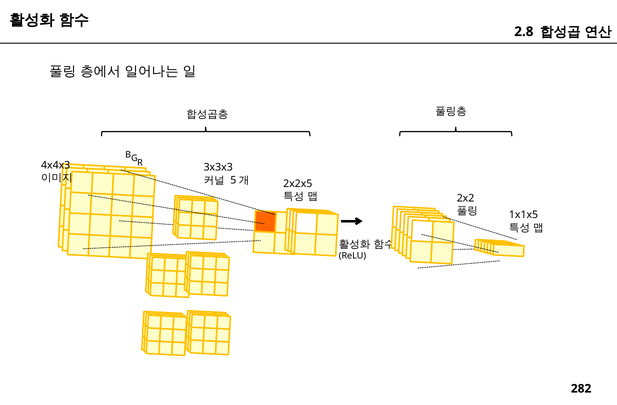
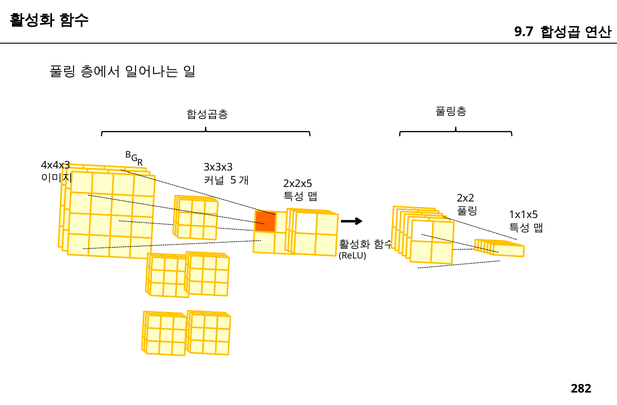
2.8: 2.8 -> 9.7 (524, 32)
